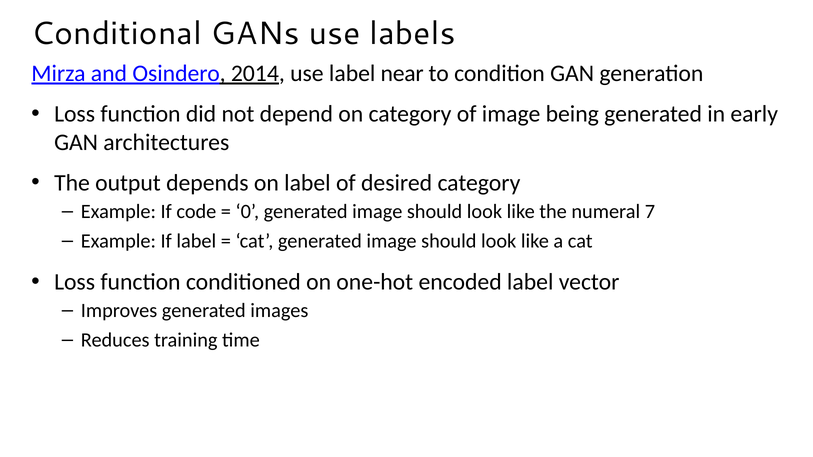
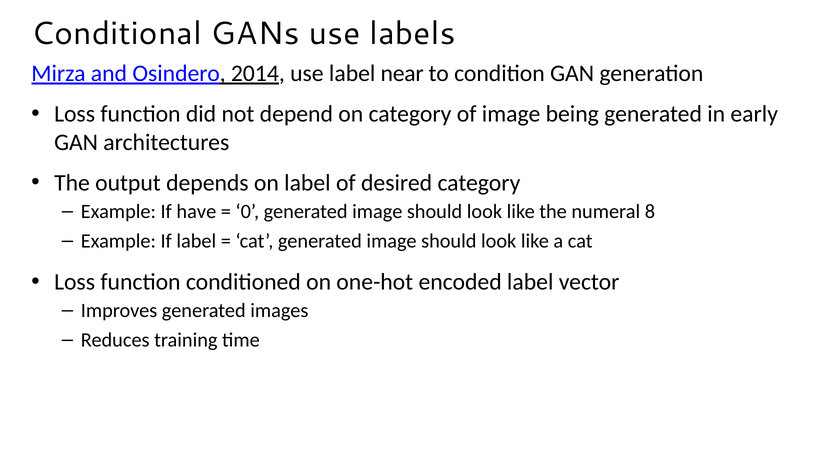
code: code -> have (196, 212)
7: 7 -> 8 (650, 212)
